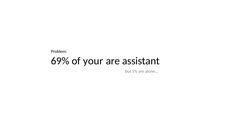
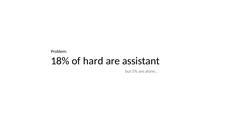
69%: 69% -> 18% (60, 61)
your: your -> hard (93, 61)
